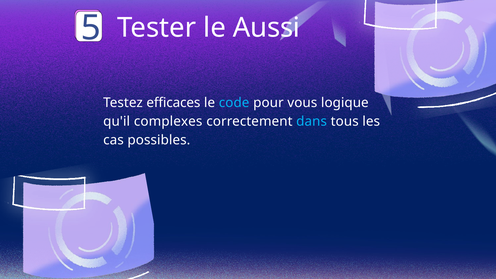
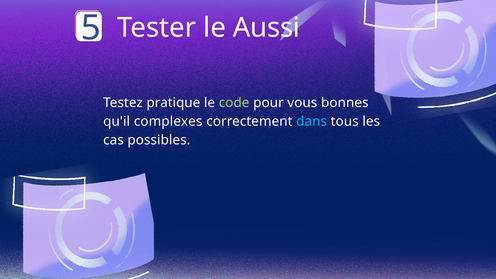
efficaces: efficaces -> pratique (173, 103)
code colour: light blue -> light green (234, 103)
logique: logique -> bonnes (345, 103)
